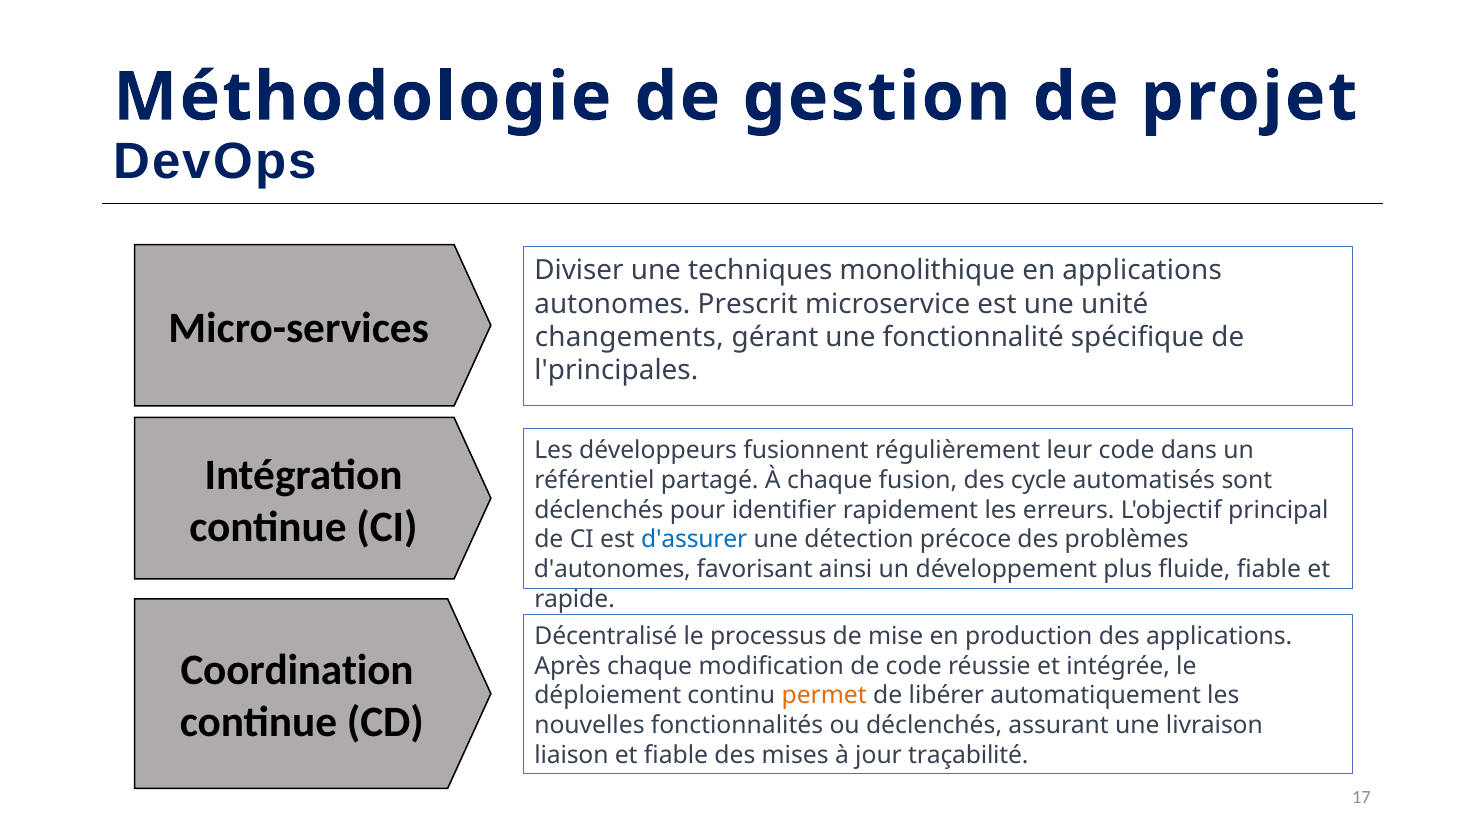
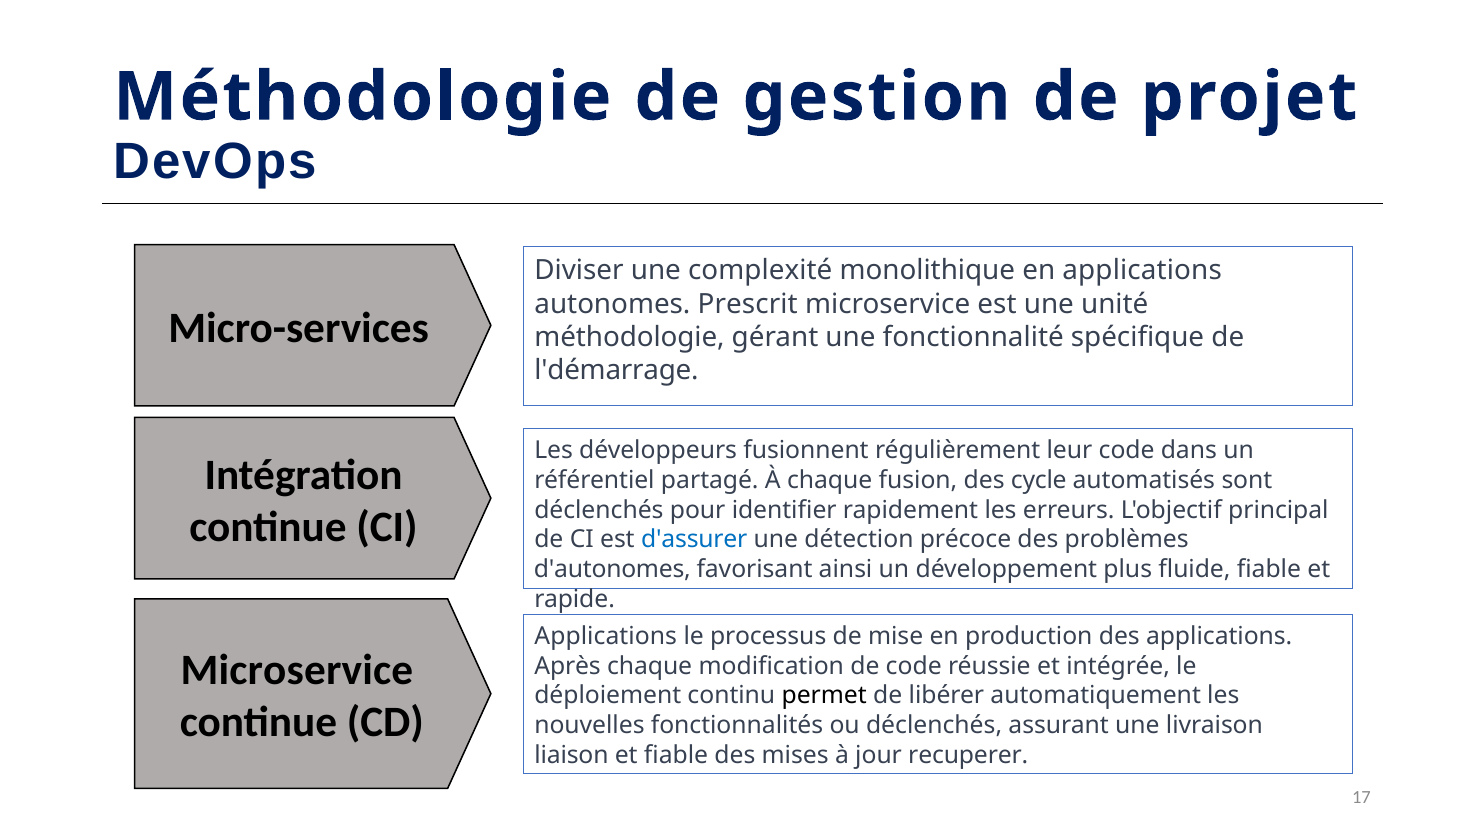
techniques: techniques -> complexité (760, 270)
changements: changements -> méthodologie (630, 337)
l'principales: l'principales -> l'démarrage (616, 371)
Décentralisé: Décentralisé -> Applications (606, 636)
Coordination: Coordination -> Microservice (297, 670)
permet colour: orange -> black (824, 695)
traçabilité: traçabilité -> recuperer (968, 755)
